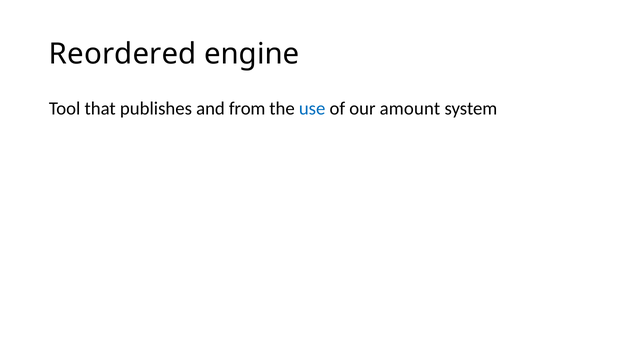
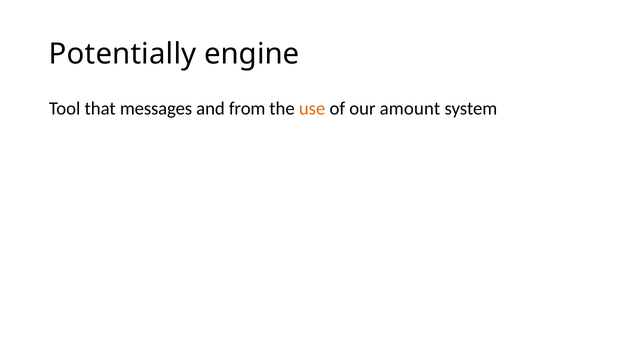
Reordered: Reordered -> Potentially (123, 54)
publishes: publishes -> messages (156, 109)
use colour: blue -> orange (312, 109)
